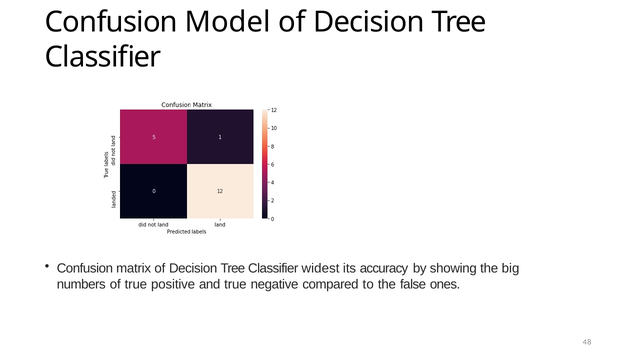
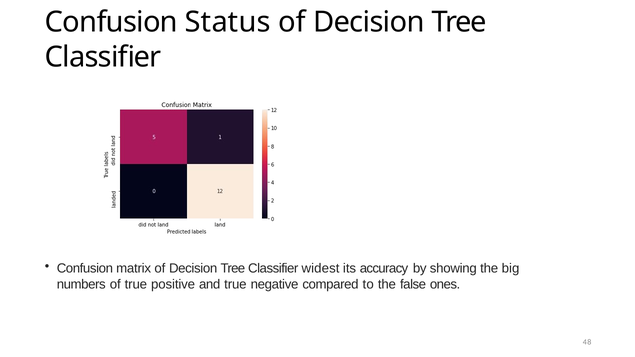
Model: Model -> Status (228, 22)
